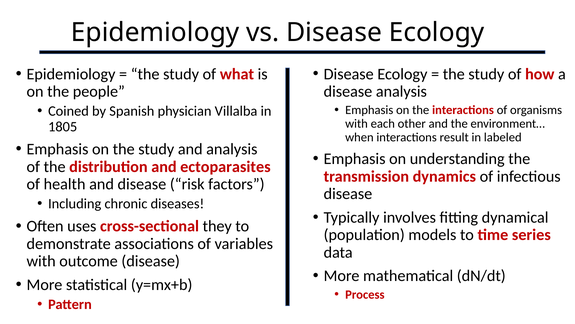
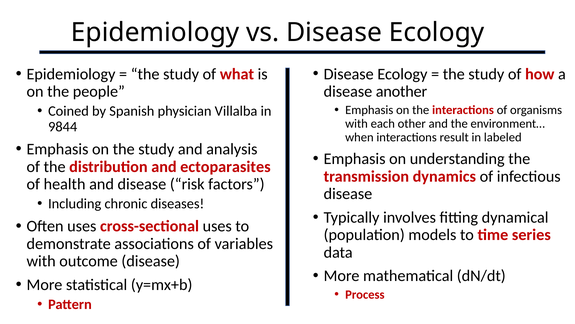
disease analysis: analysis -> another (401, 91)
1805: 1805 -> 9844 (63, 126)
cross-sectional they: they -> uses (217, 226)
